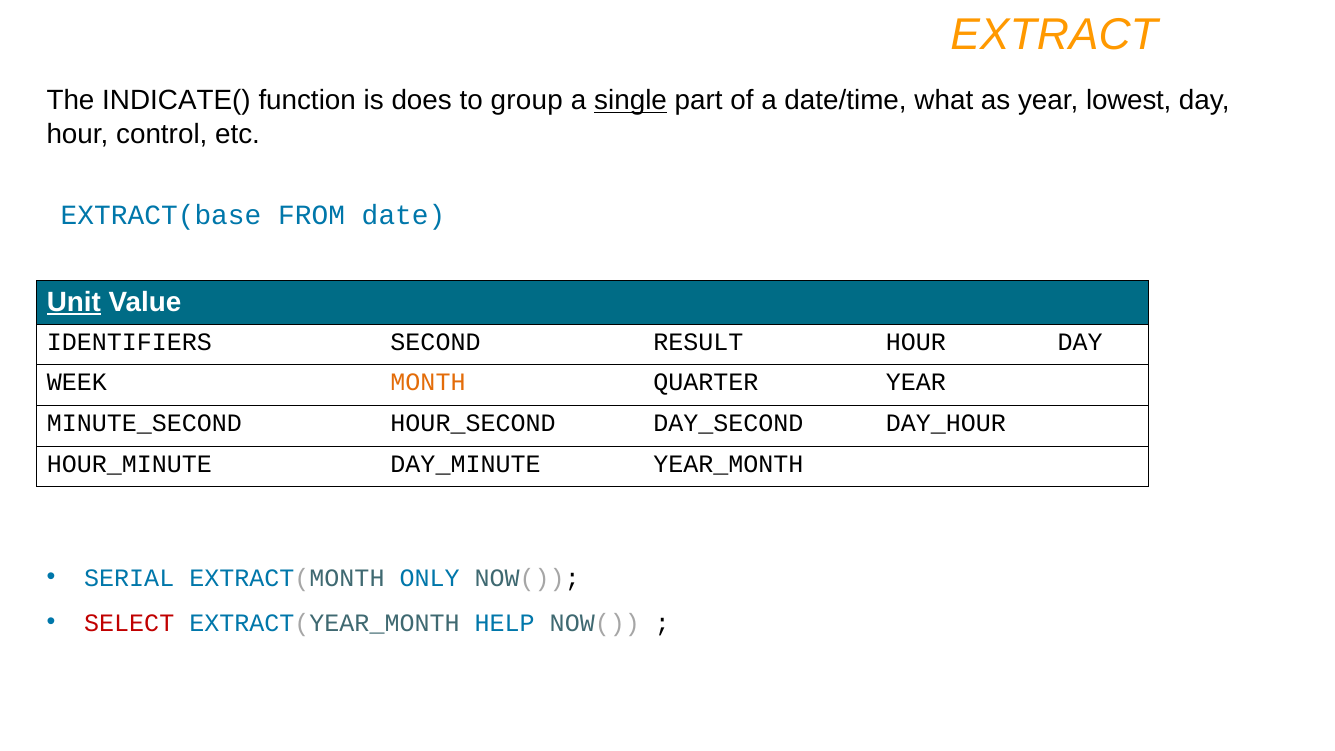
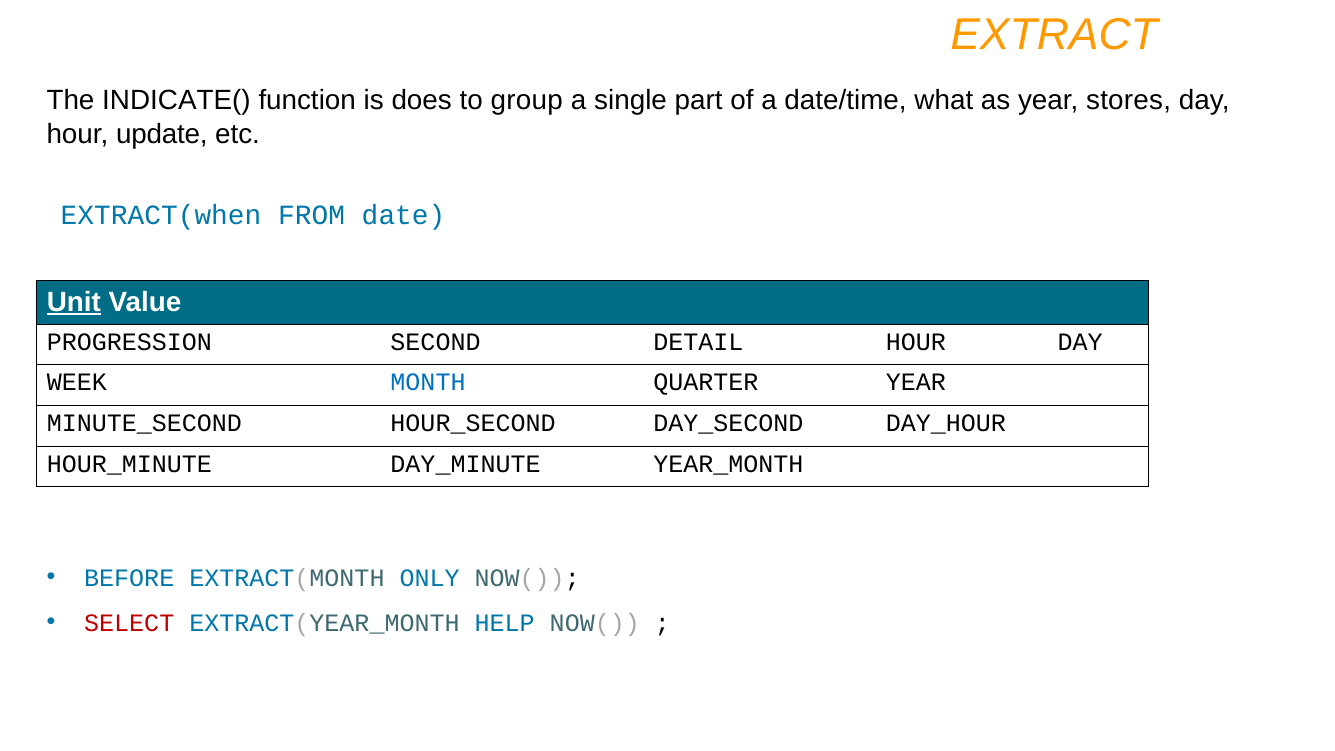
single underline: present -> none (631, 101)
lowest: lowest -> stores (1129, 101)
control: control -> update (162, 134)
EXTRACT(base: EXTRACT(base -> EXTRACT(when (161, 216)
IDENTIFIERS: IDENTIFIERS -> PROGRESSION (129, 342)
RESULT: RESULT -> DETAIL (698, 342)
MONTH colour: orange -> blue (428, 382)
SERIAL: SERIAL -> BEFORE (129, 578)
